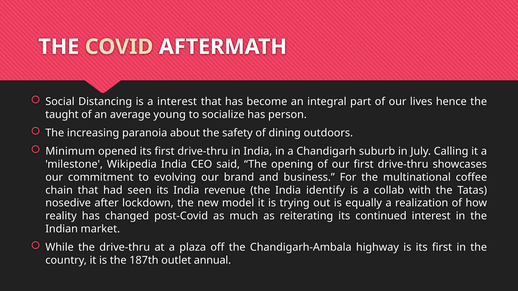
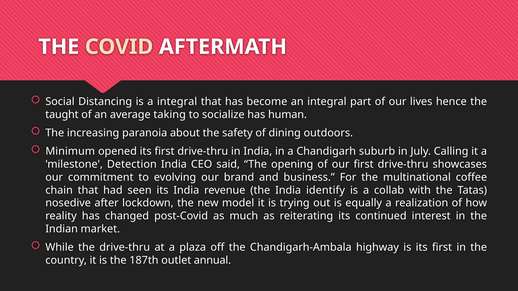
a interest: interest -> integral (177, 102)
young: young -> taking (170, 115)
person: person -> human (288, 115)
Wikipedia: Wikipedia -> Detection (132, 164)
